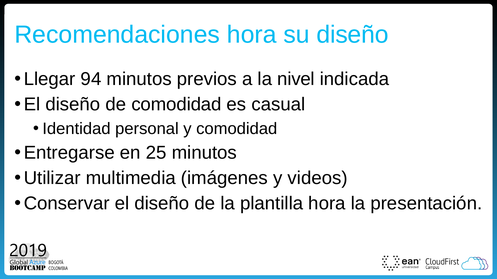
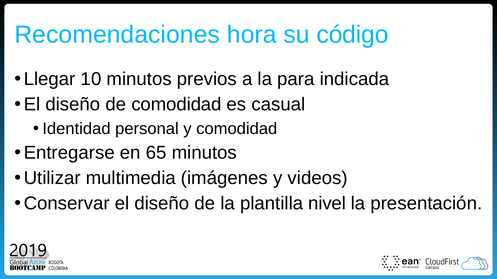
su diseño: diseño -> código (353, 35)
94: 94 -> 10 (91, 79)
nivel: nivel -> para (296, 79)
25: 25 -> 65 (156, 153)
plantilla hora: hora -> nivel (327, 204)
